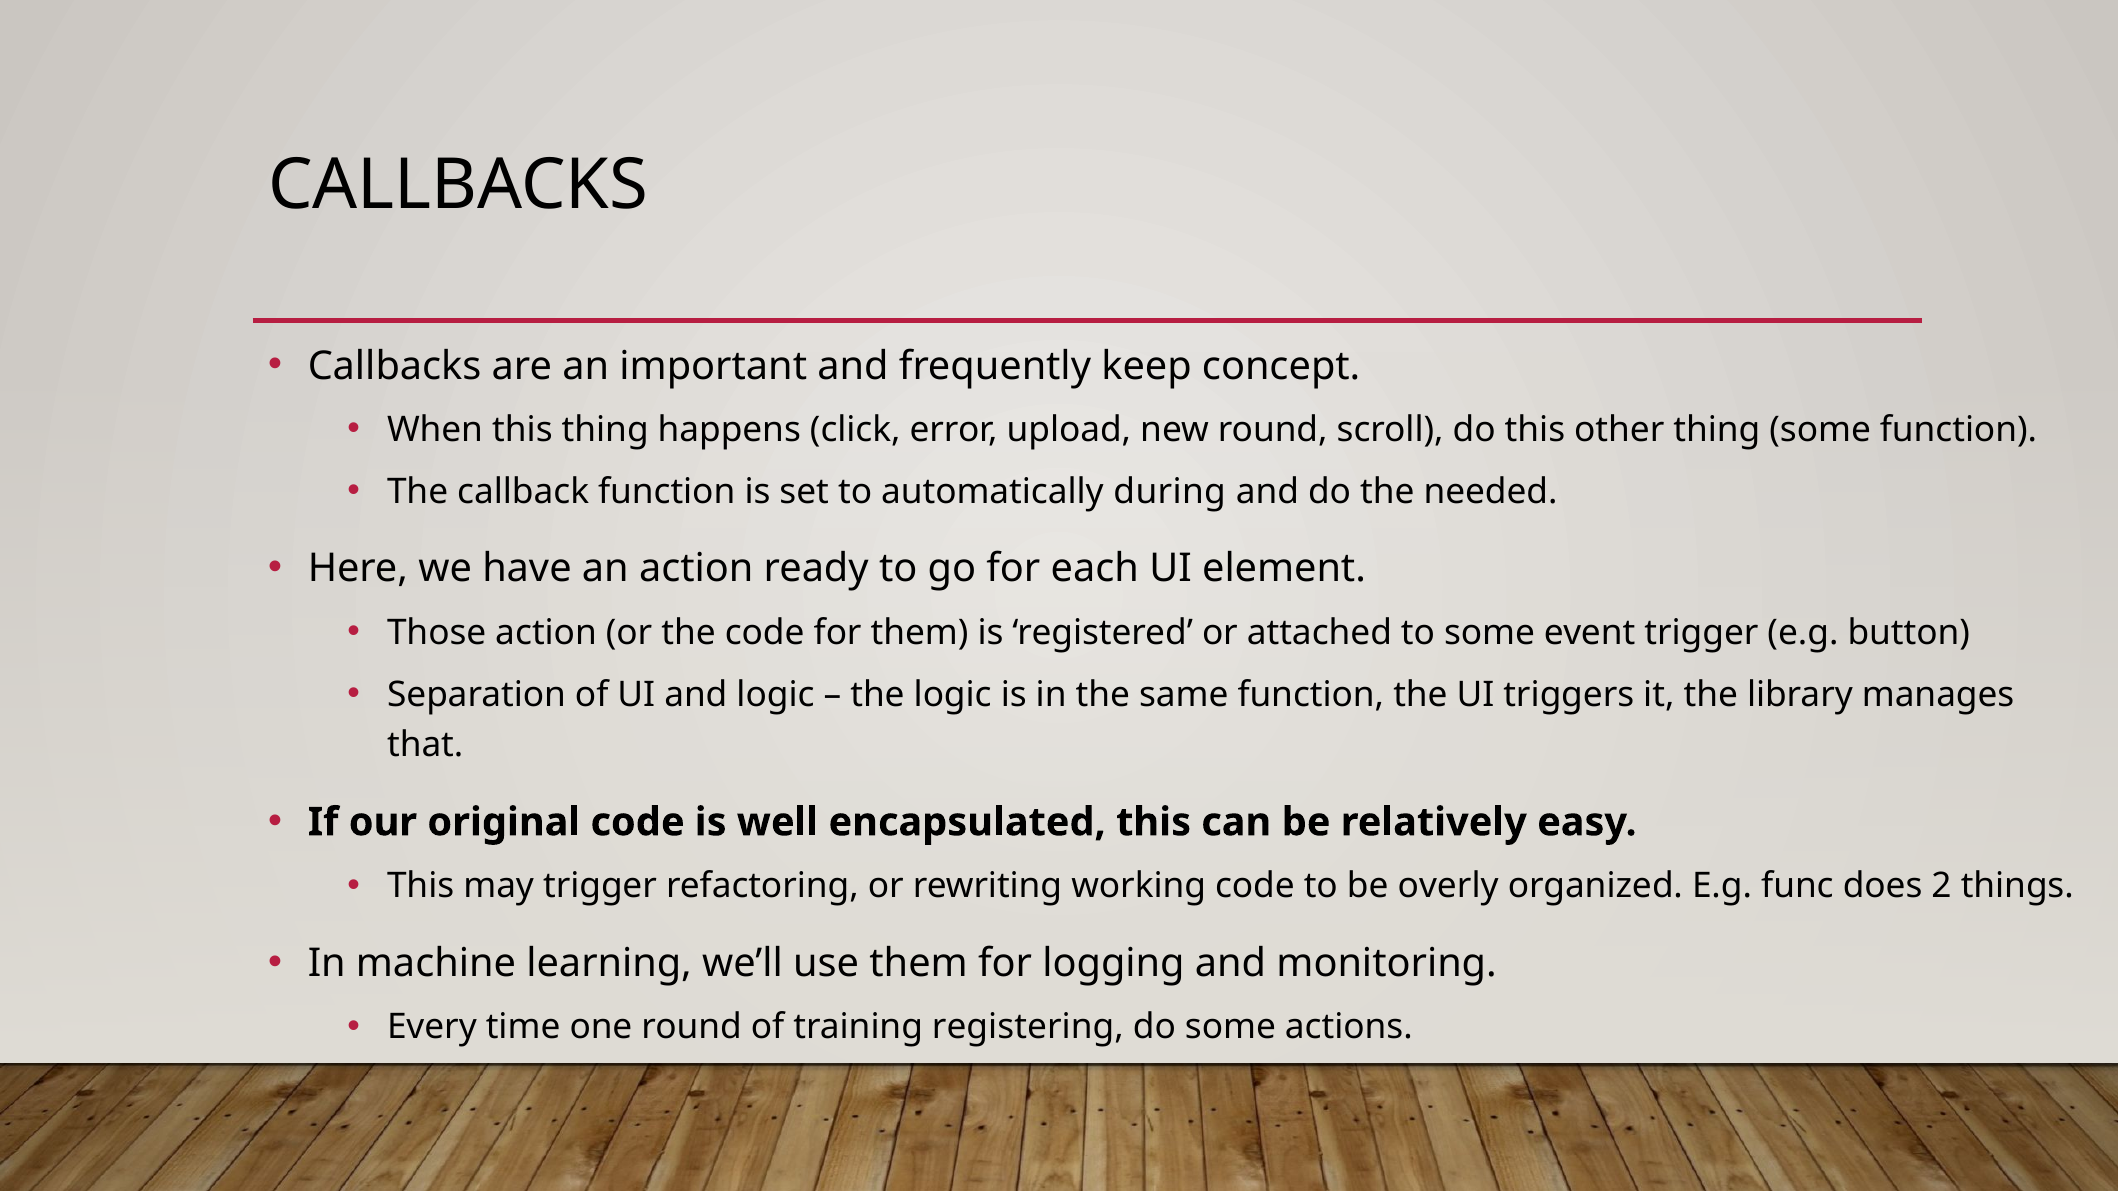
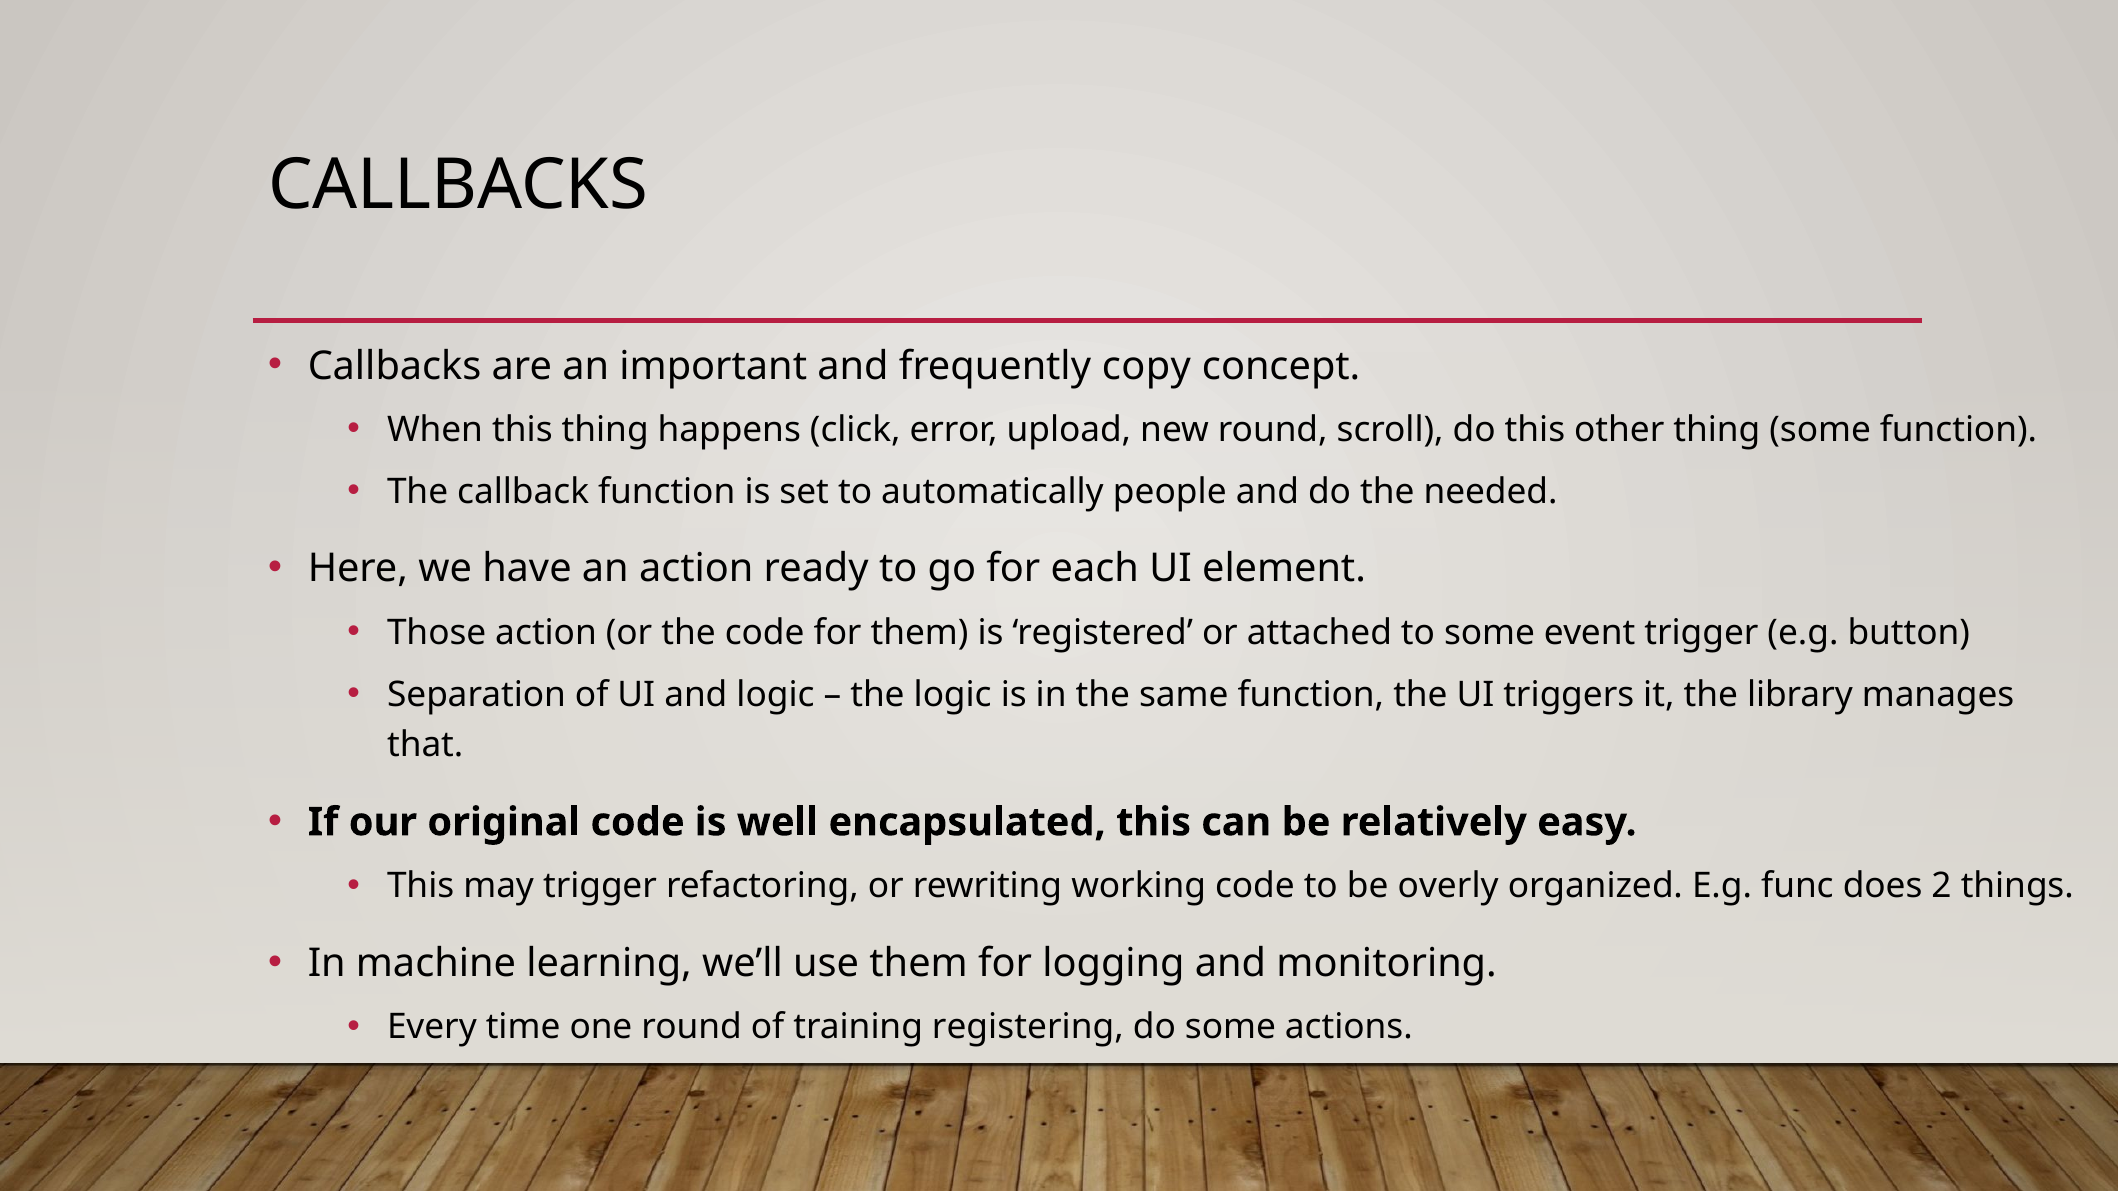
keep: keep -> copy (1146, 366)
during: during -> people (1170, 492)
